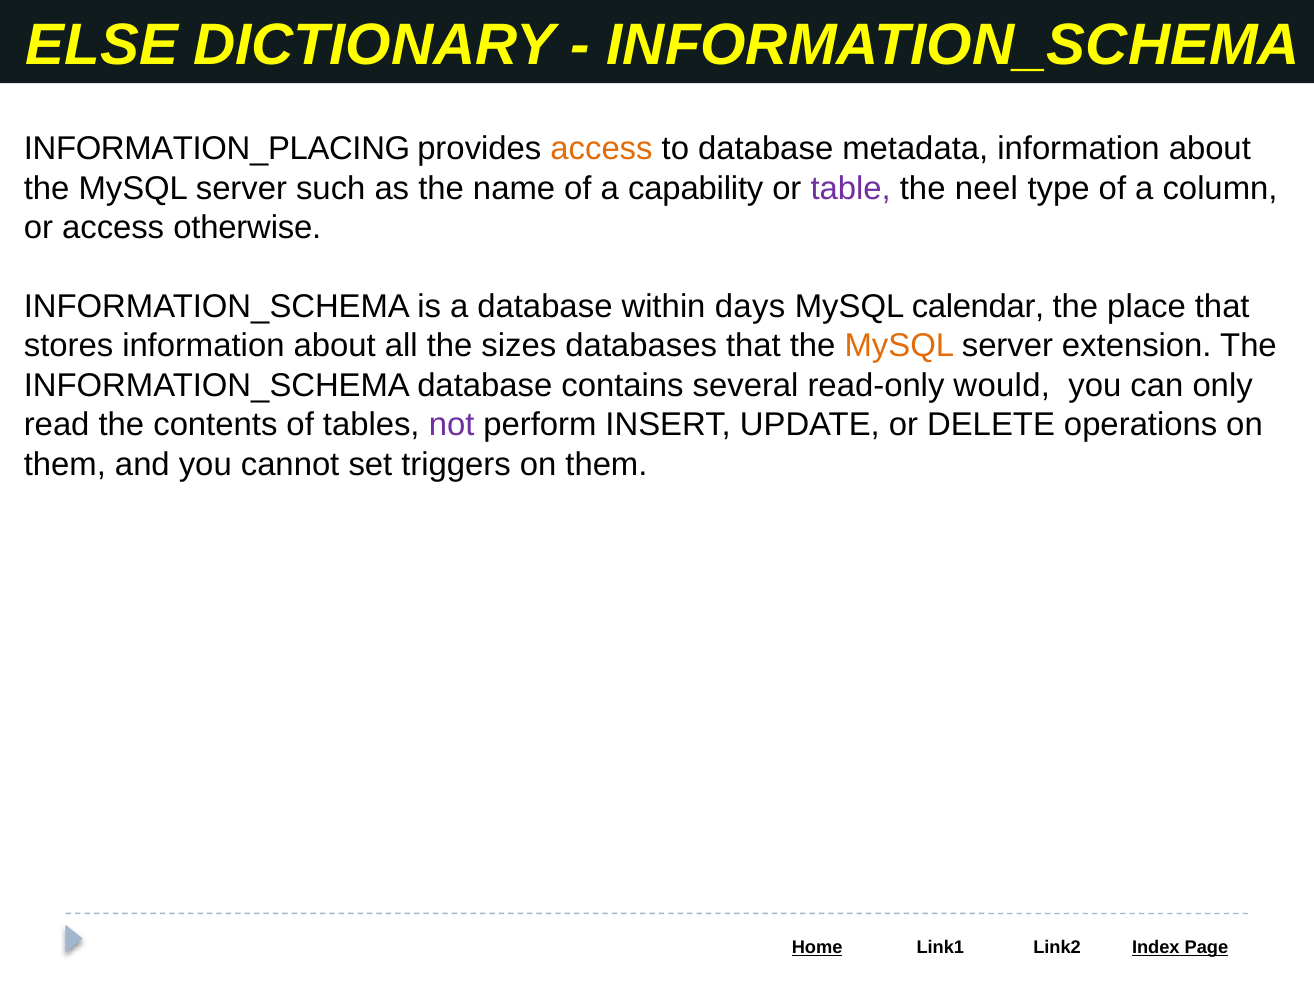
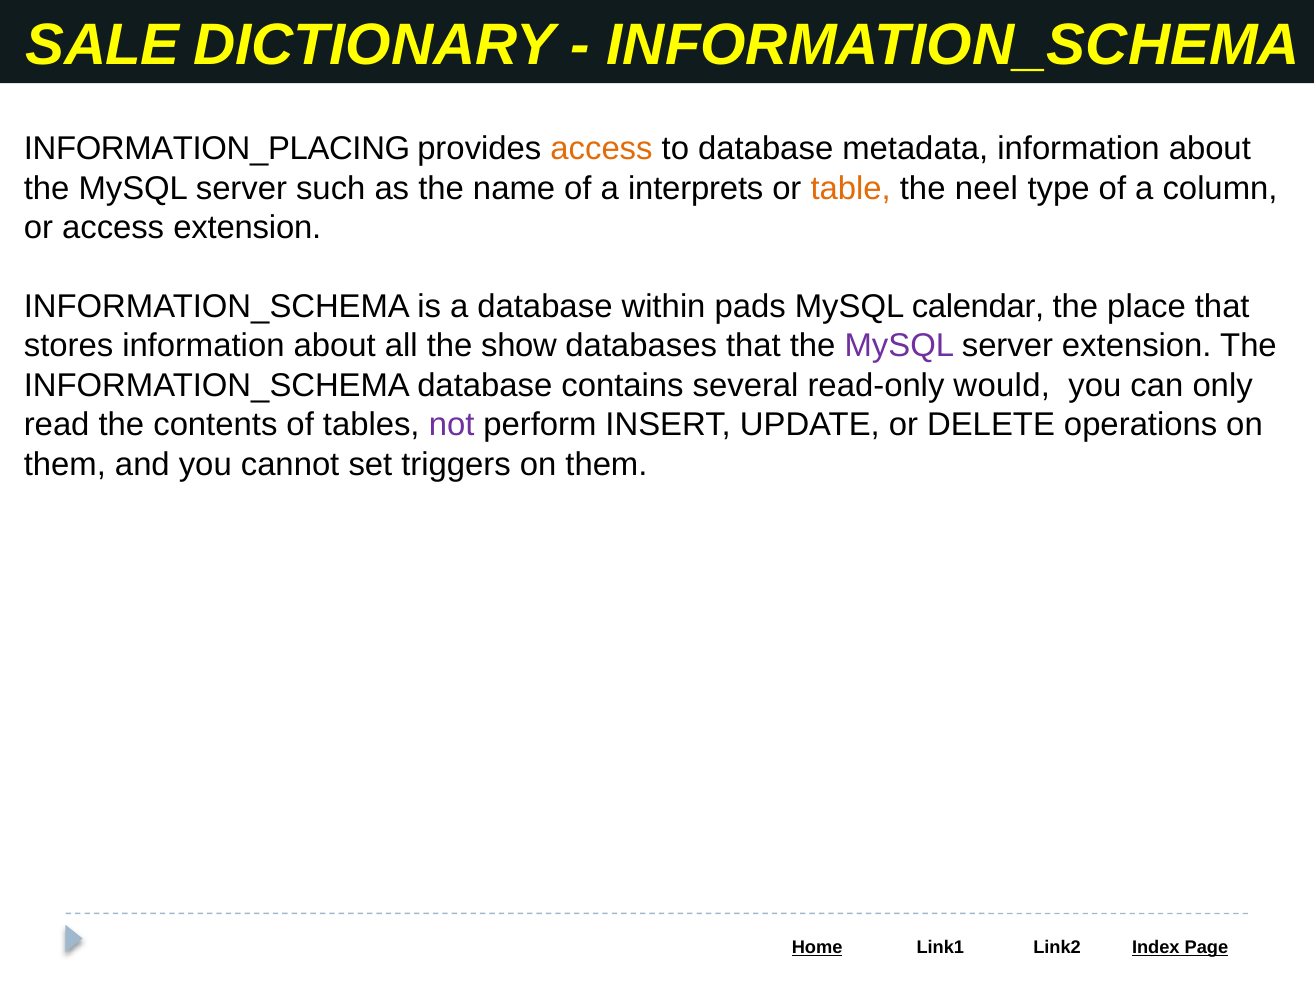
ELSE: ELSE -> SALE (103, 46)
capability: capability -> interprets (696, 188)
table colour: purple -> orange (851, 188)
access otherwise: otherwise -> extension (247, 228)
days: days -> pads (750, 307)
sizes: sizes -> show (519, 346)
MySQL colour: orange -> purple (899, 346)
